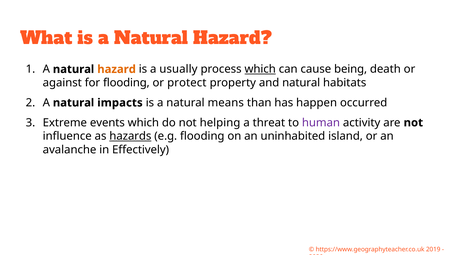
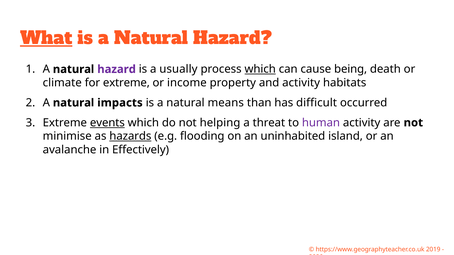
What underline: none -> present (46, 38)
hazard colour: orange -> purple (117, 69)
against: against -> climate (62, 83)
for flooding: flooding -> extreme (126, 83)
protect: protect -> income (187, 83)
and natural: natural -> activity (301, 83)
happen: happen -> difficult (317, 103)
events underline: none -> present (107, 123)
influence: influence -> minimise (67, 136)
